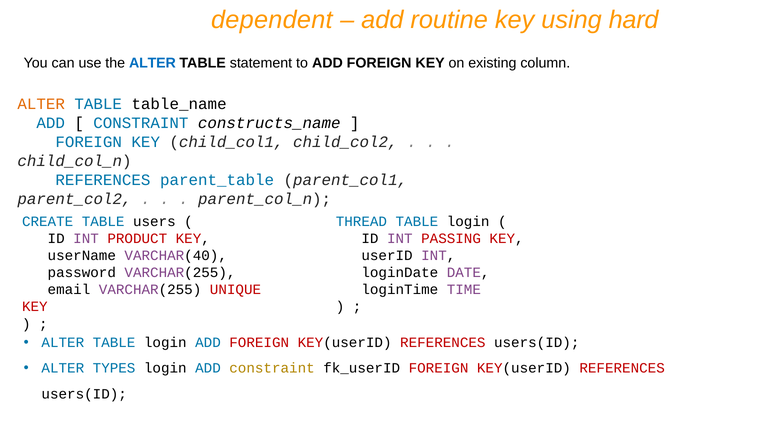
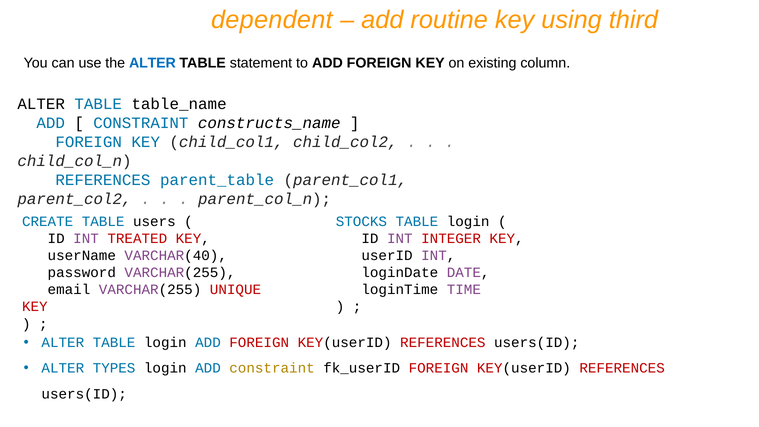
hard: hard -> third (633, 20)
ALTER colour: orange -> black (41, 104)
THREAD: THREAD -> STOCKS (361, 221)
PRODUCT: PRODUCT -> TREATED (137, 238)
PASSING: PASSING -> INTEGER (451, 238)
